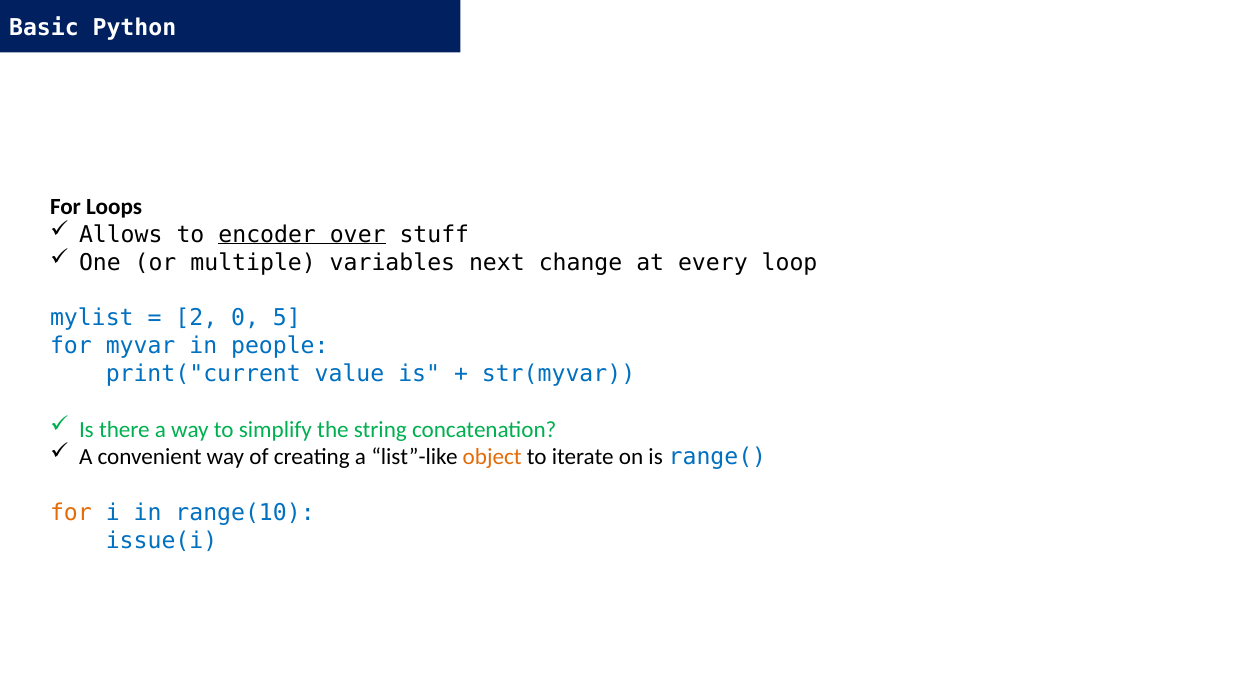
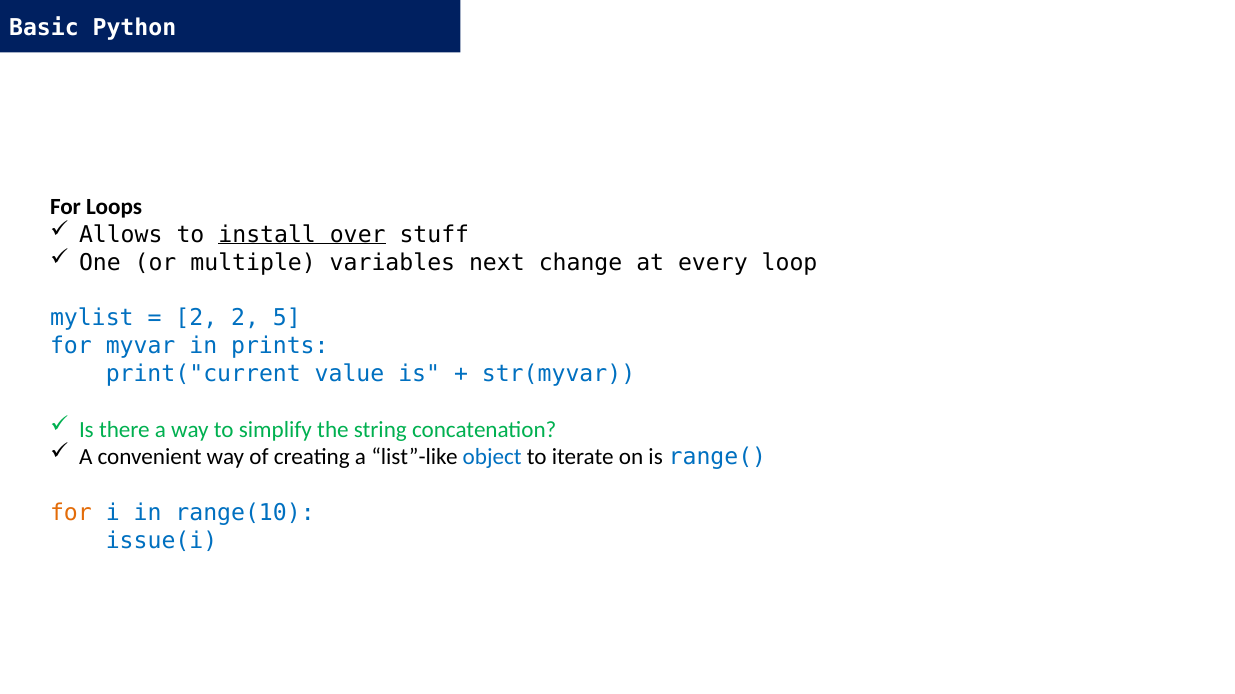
encoder: encoder -> install (267, 235)
2 0: 0 -> 2 (245, 319)
people: people -> prints (280, 346)
object colour: orange -> blue (492, 458)
